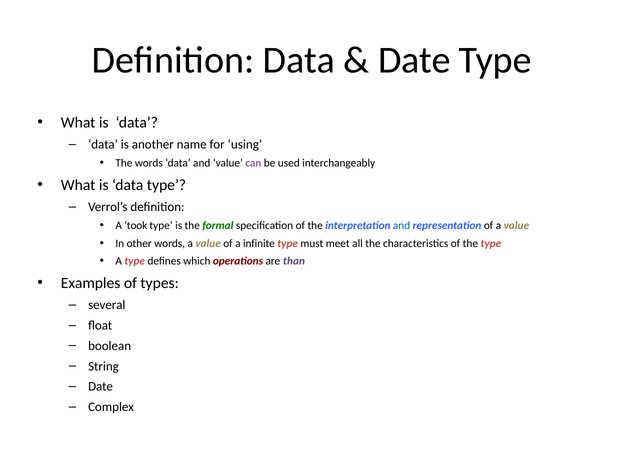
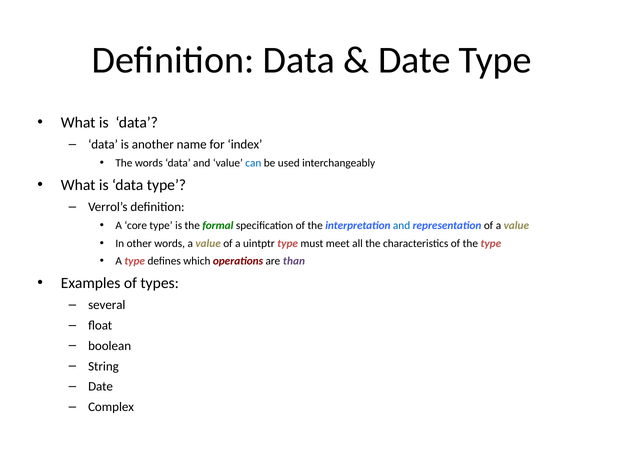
using: using -> index (245, 145)
can colour: purple -> blue (253, 163)
took: took -> core (136, 226)
infinite: infinite -> uintptr (259, 243)
